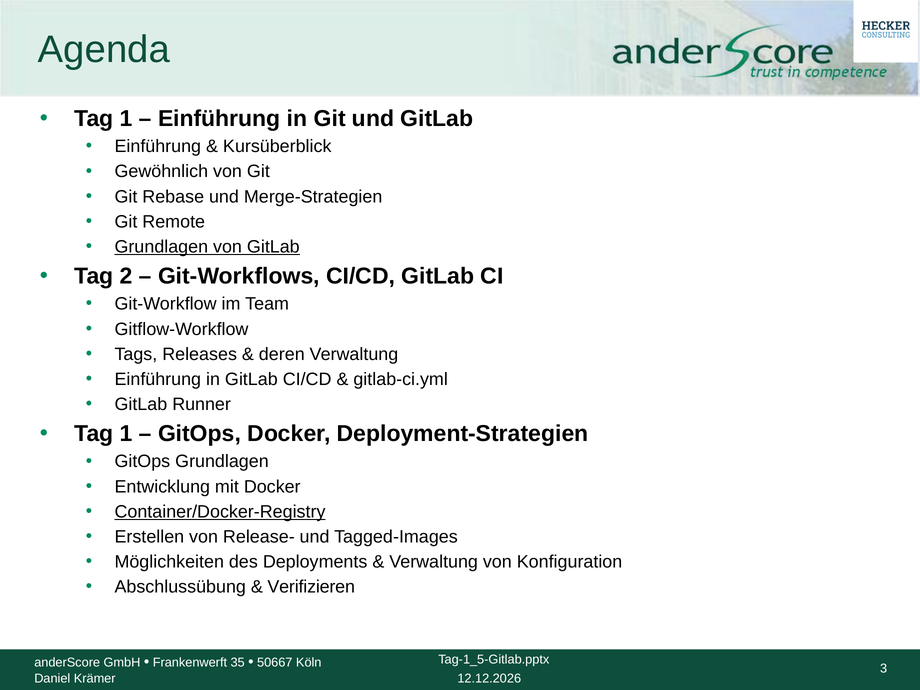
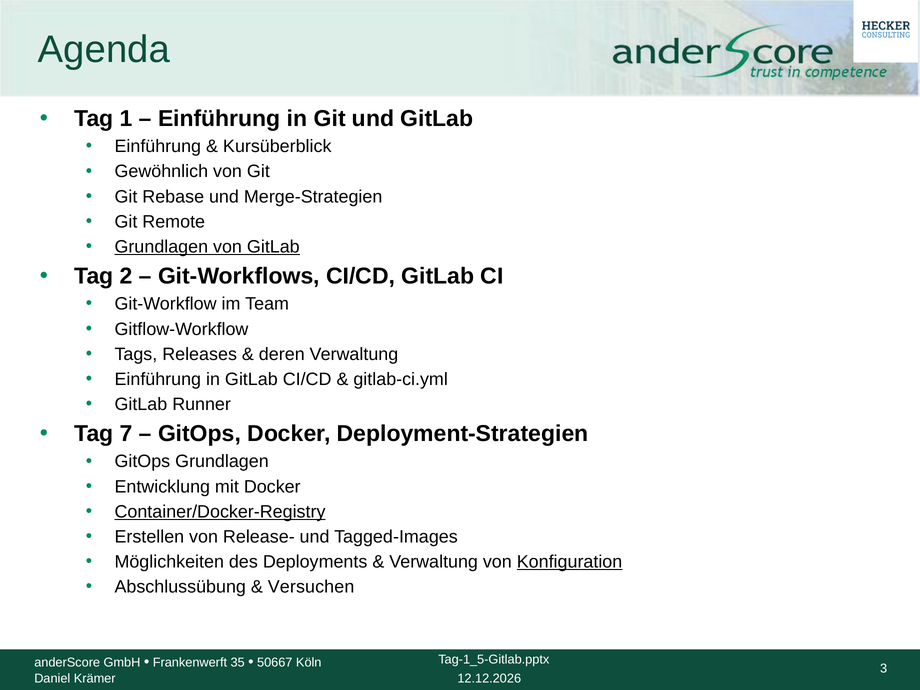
1: 1 -> 7 (126, 434)
Konfiguration underline: none -> present (570, 562)
Verifizieren: Verifizieren -> Versuchen (311, 587)
